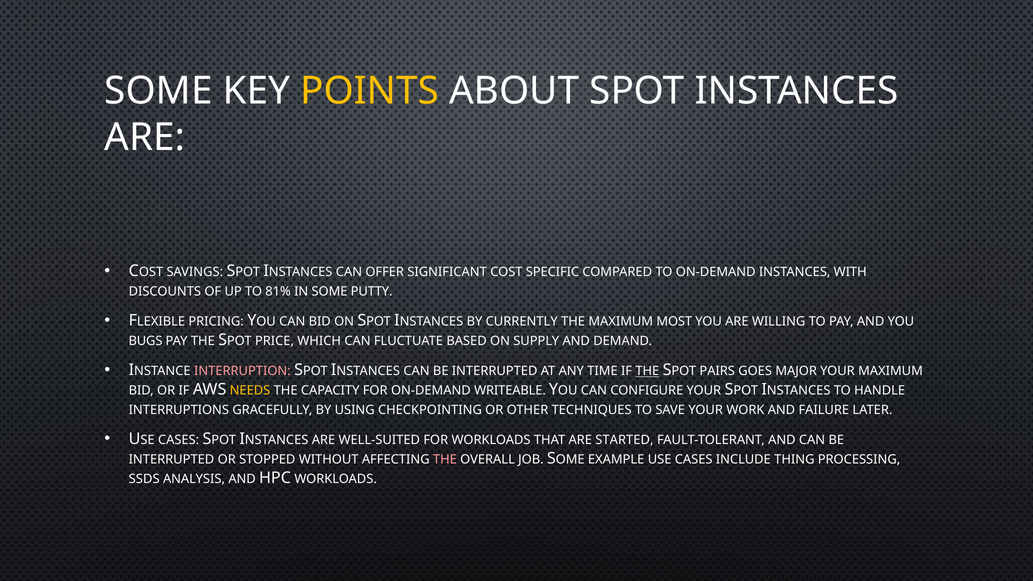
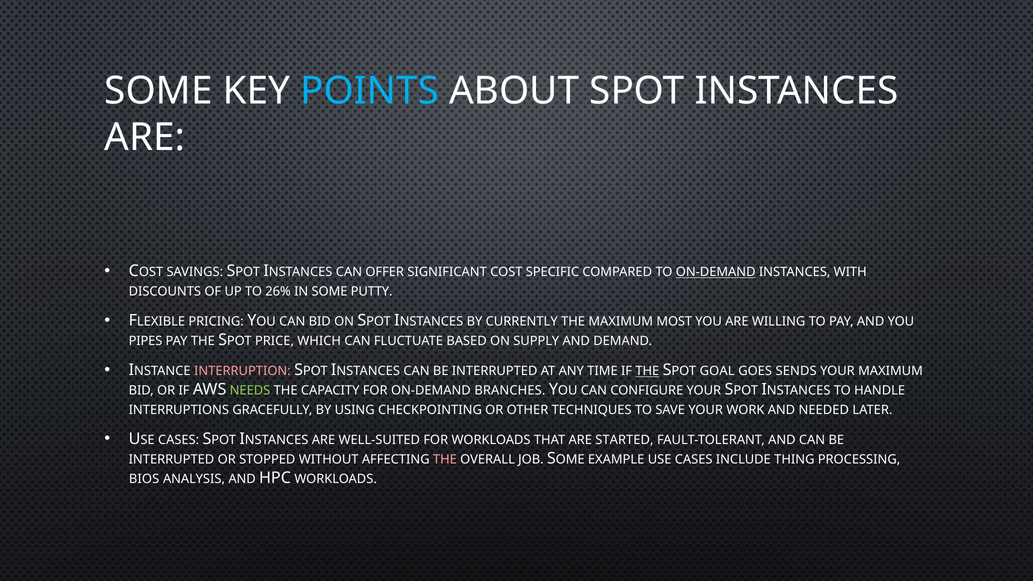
POINTS colour: yellow -> light blue (370, 91)
ON-DEMAND underline: none -> present (716, 272)
81%: 81% -> 26% (278, 292)
BUGS: BUGS -> PIPES (146, 341)
PAIRS: PAIRS -> GOAL (717, 371)
MAJOR: MAJOR -> SENDS (796, 371)
NEEDS colour: yellow -> light green (250, 391)
WRITEABLE: WRITEABLE -> BRANCHES (510, 391)
FAILURE: FAILURE -> NEEDED (824, 410)
SSDS: SSDS -> BIOS (144, 479)
